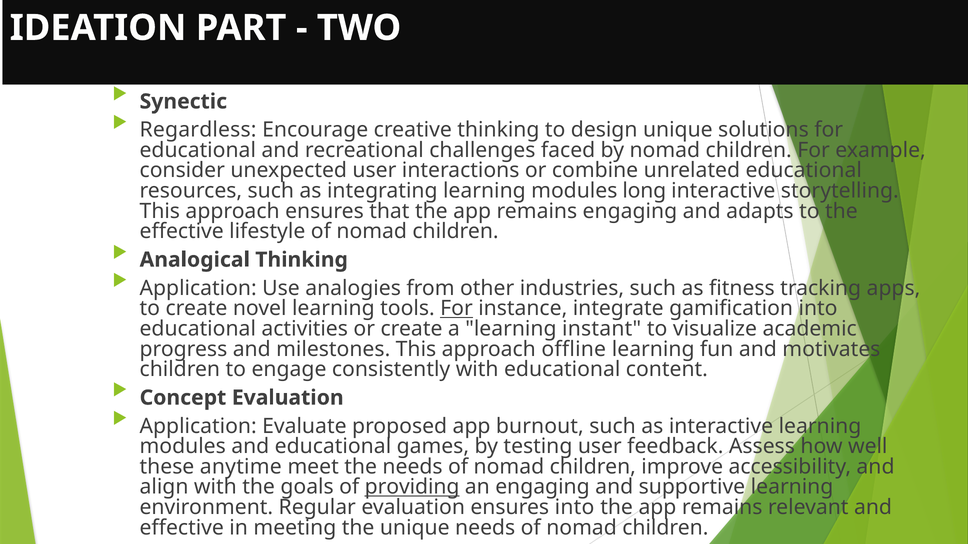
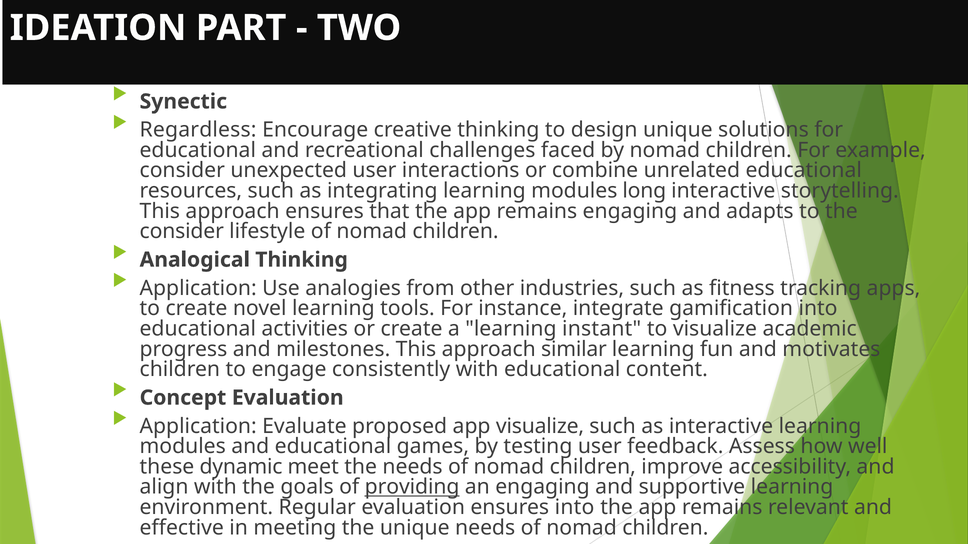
effective: effective -> consider (182, 232)
For underline: present -> none (456, 309)
offline: offline -> similar (574, 349)
app burnout: burnout -> visualize (540, 426)
anytime: anytime -> dynamic (241, 467)
